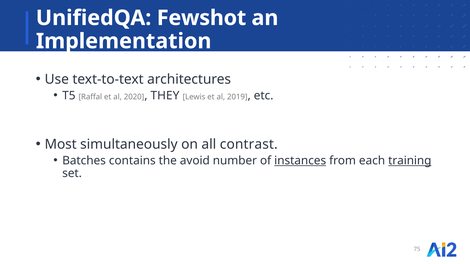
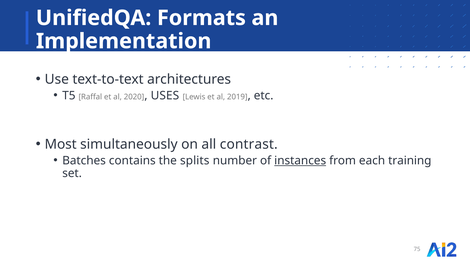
Fewshot: Fewshot -> Formats (201, 18)
THEY: THEY -> USES (165, 96)
avoid: avoid -> splits (195, 161)
training underline: present -> none (410, 161)
